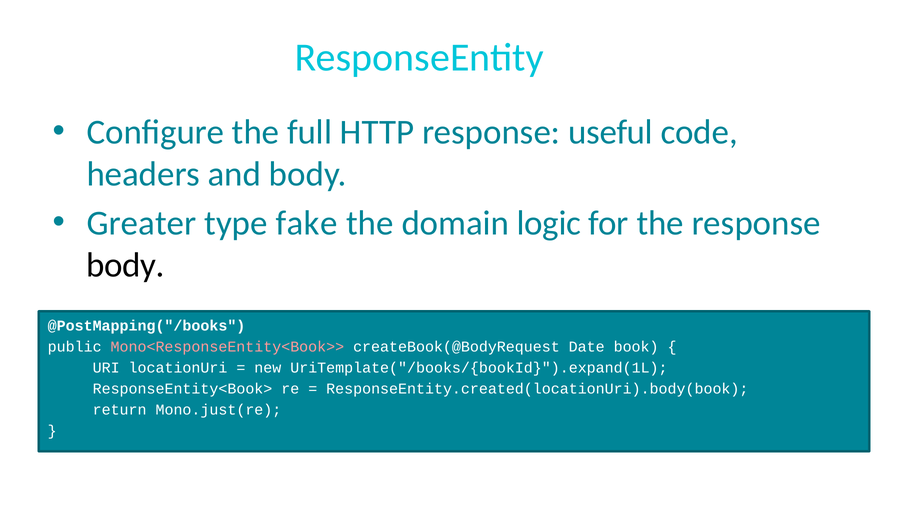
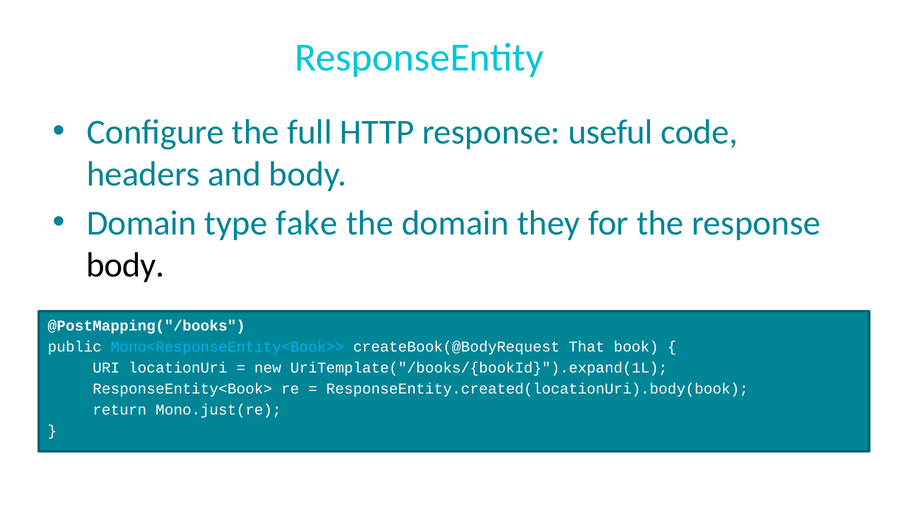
Greater: Greater -> Domain (142, 223)
logic: logic -> they (549, 223)
Mono<ResponseEntity<Book>> colour: pink -> light blue (227, 347)
Date: Date -> That (587, 347)
